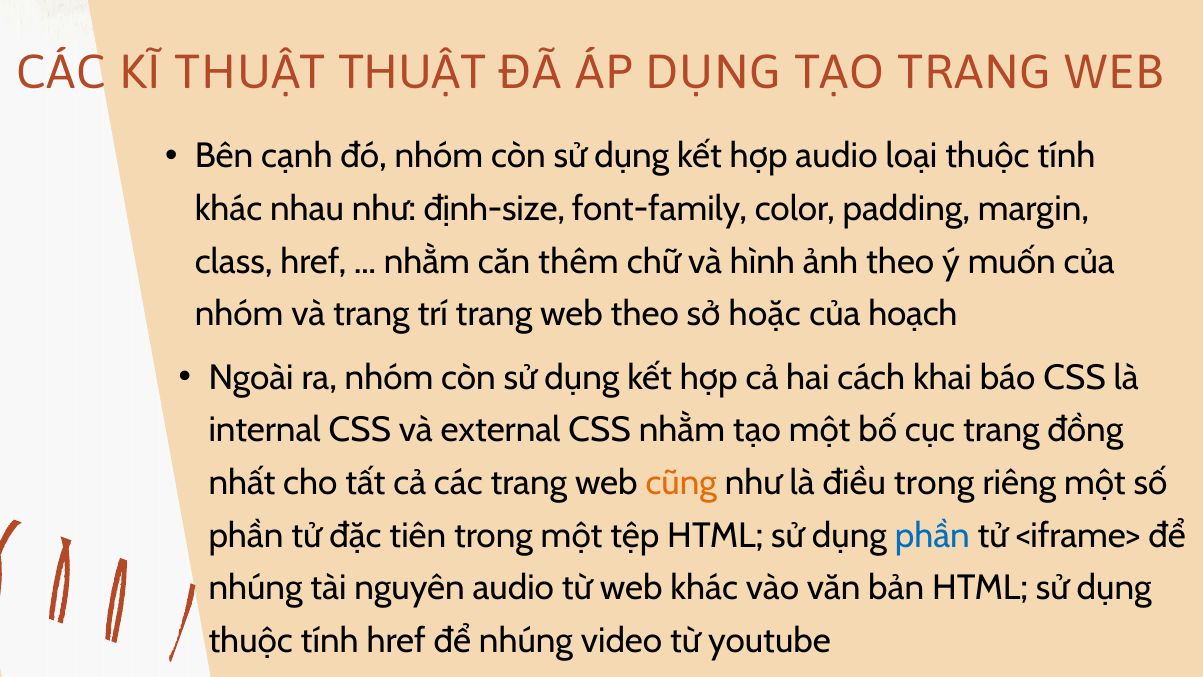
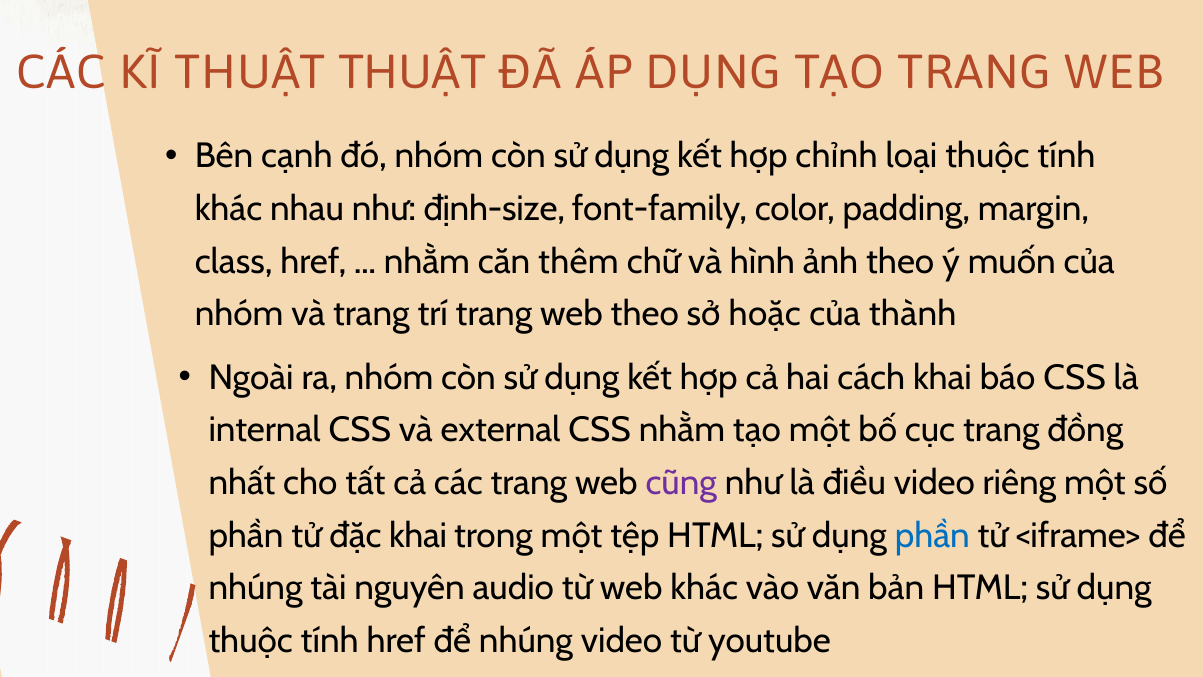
hợp audio: audio -> chỉnh (837, 156)
hoạch: hoạch -> thành (913, 314)
cũng colour: orange -> purple (681, 483)
điều trong: trong -> video (934, 483)
đặc tiên: tiên -> khai (418, 535)
